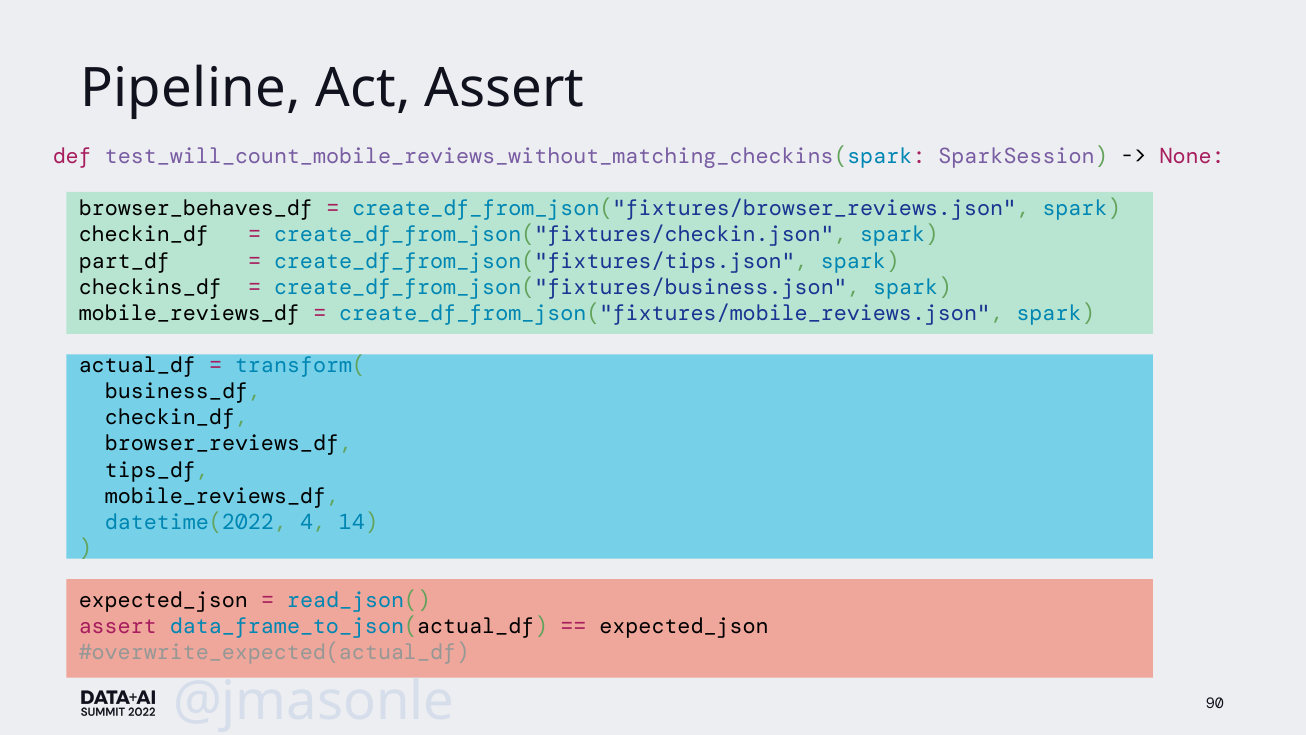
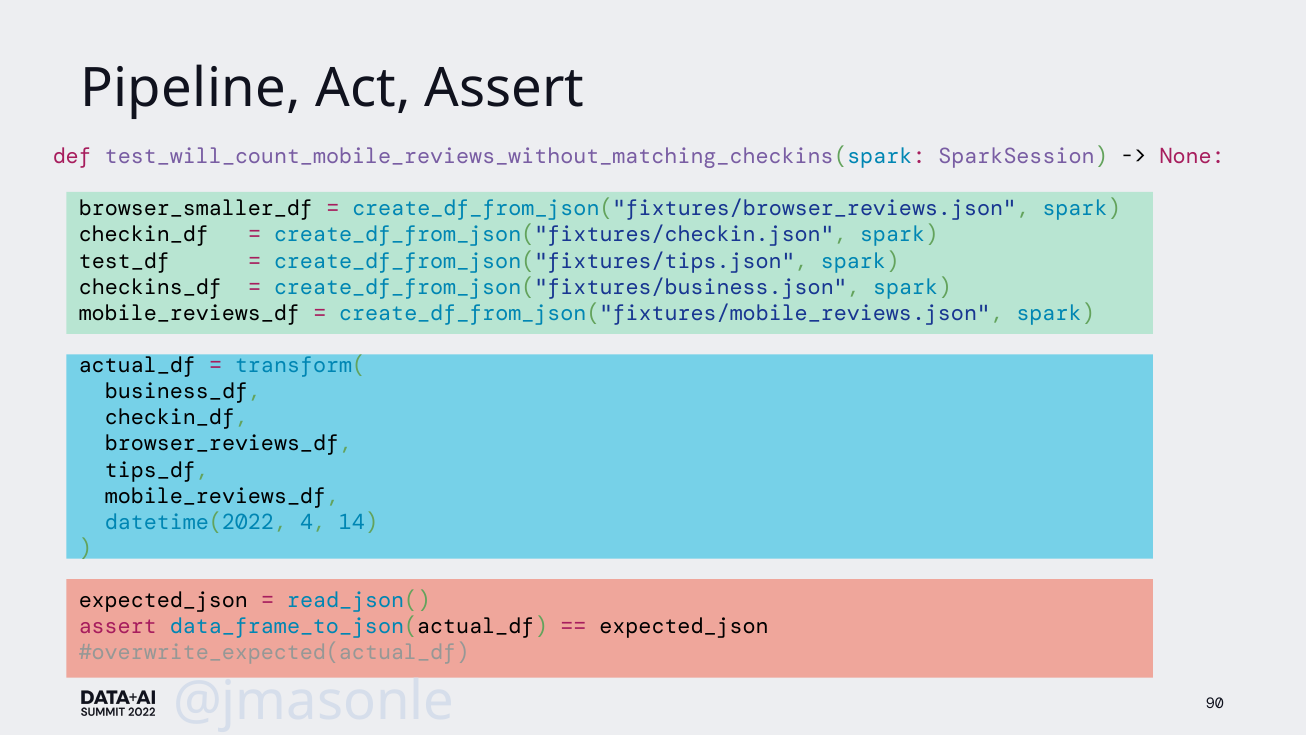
browser_behaves_df: browser_behaves_df -> browser_smaller_df (196, 209)
part_df: part_df -> test_df (124, 261)
